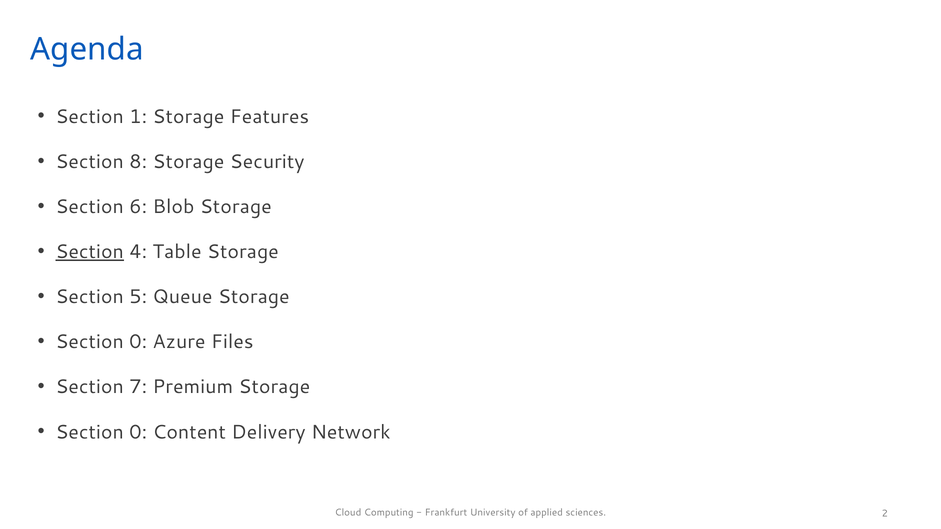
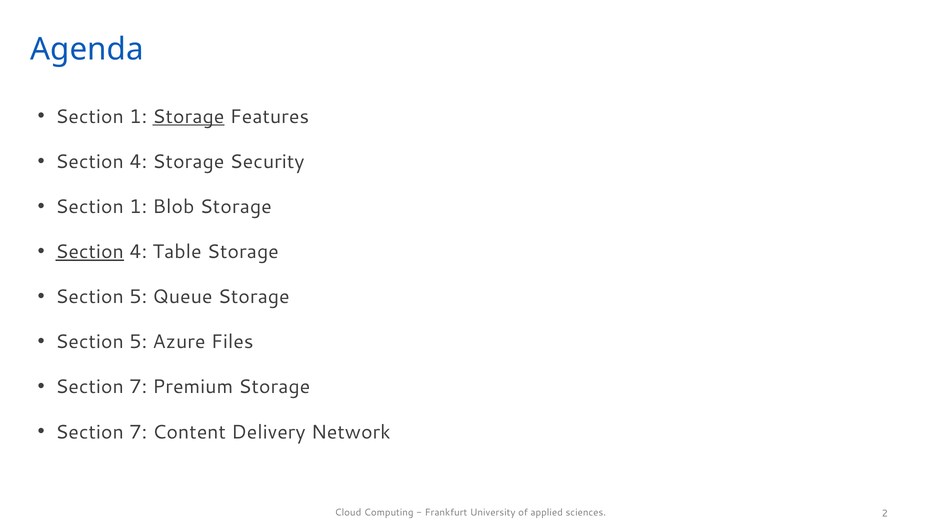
Storage underline: none -> present (188, 117)
8: 8 -> 4 (138, 162)
6: 6 -> 1 (138, 207)
0: 0 -> 5 (138, 342)
0: 0 -> 7 (138, 432)
